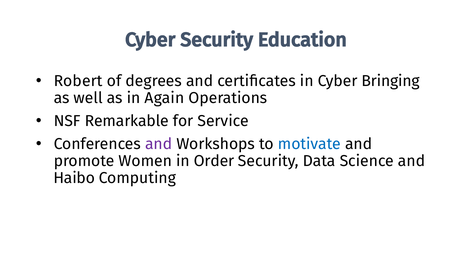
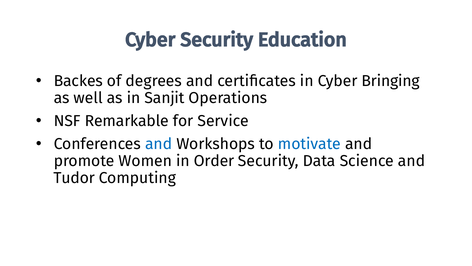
Robert: Robert -> Backes (78, 81)
Again: Again -> Sanjit (165, 98)
and colour: purple -> blue (159, 144)
Haibo: Haibo -> Tudor (74, 178)
